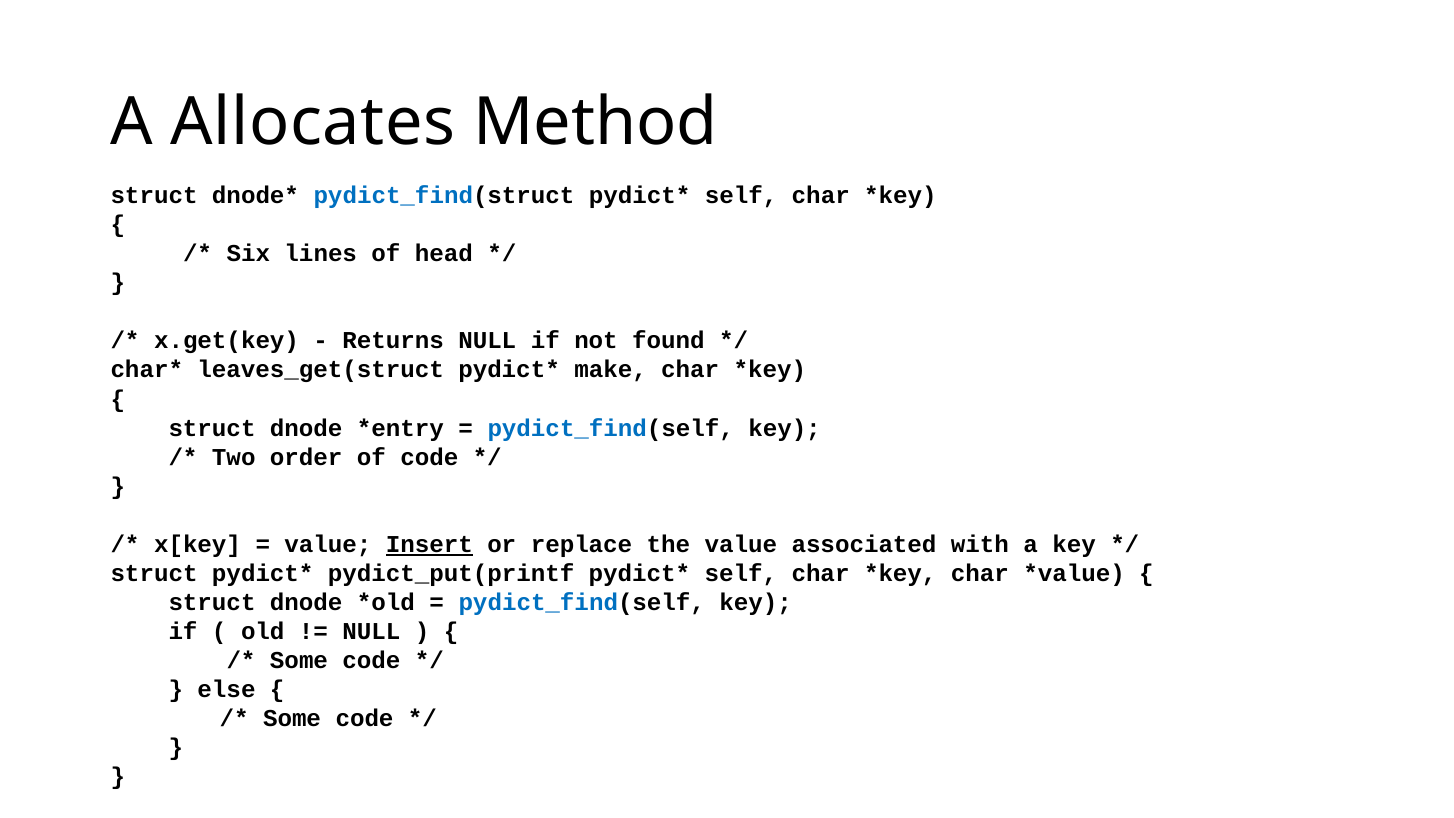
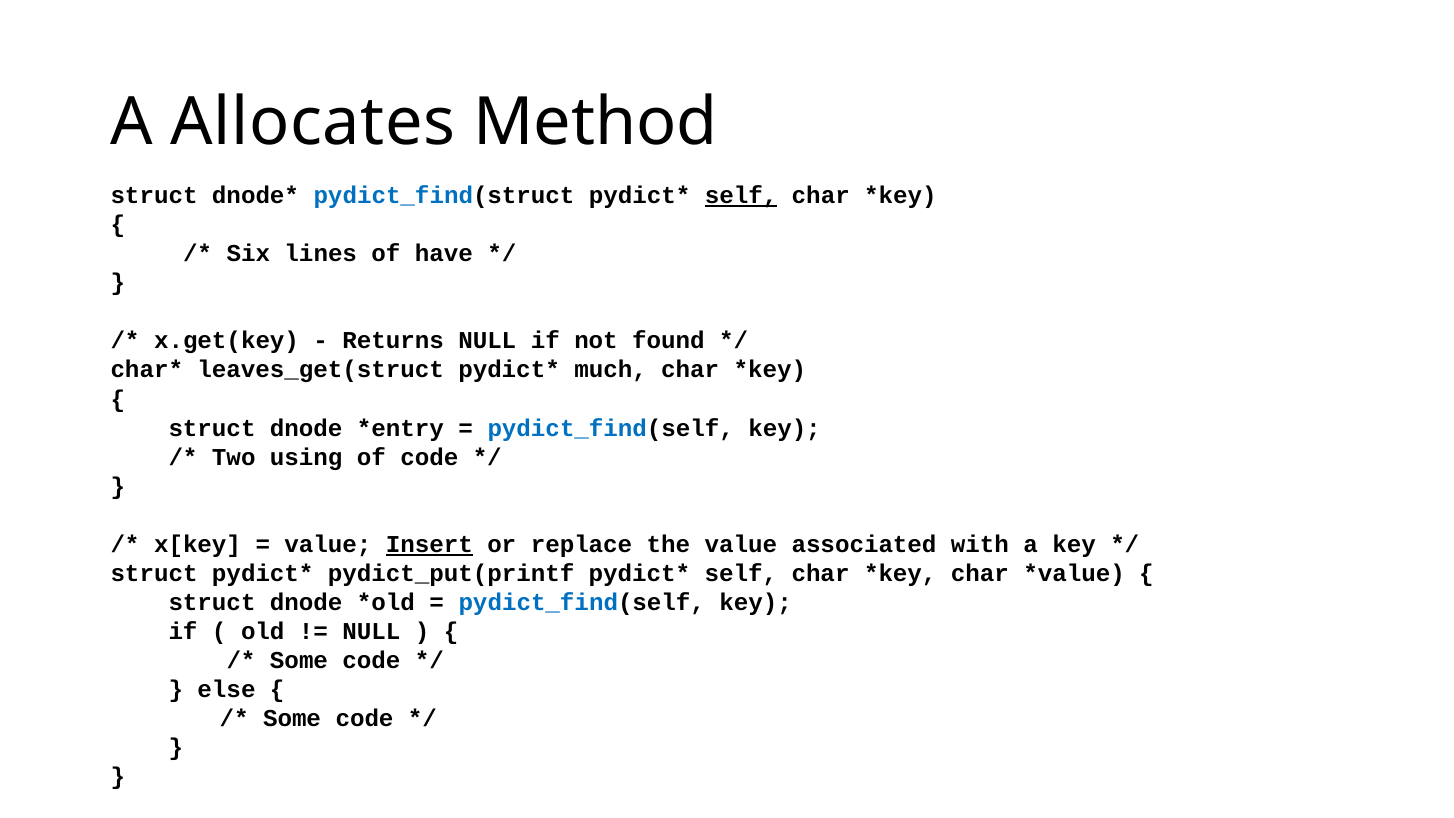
self underline: none -> present (741, 196)
head: head -> have (444, 254)
make: make -> much (611, 370)
order: order -> using (306, 457)
